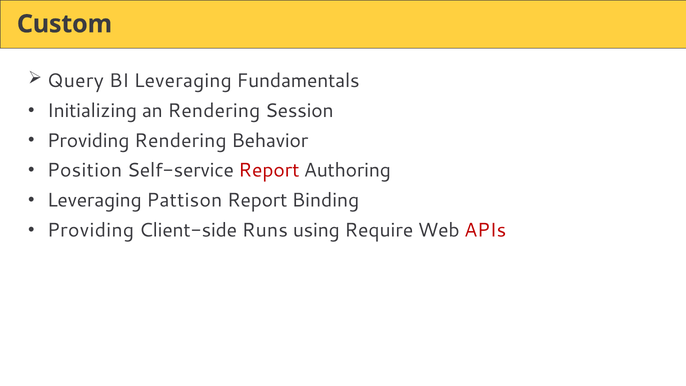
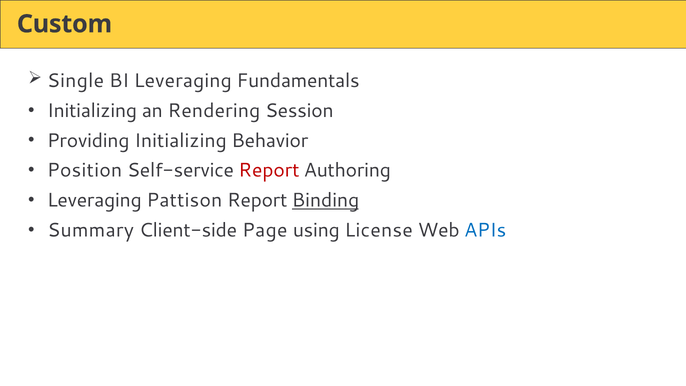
Query: Query -> Single (76, 81)
Providing Rendering: Rendering -> Initializing (180, 141)
Binding underline: none -> present (325, 200)
Providing: Providing -> Summary (91, 230)
Runs: Runs -> Page (265, 230)
Require: Require -> License (379, 230)
APIs colour: red -> blue (485, 230)
